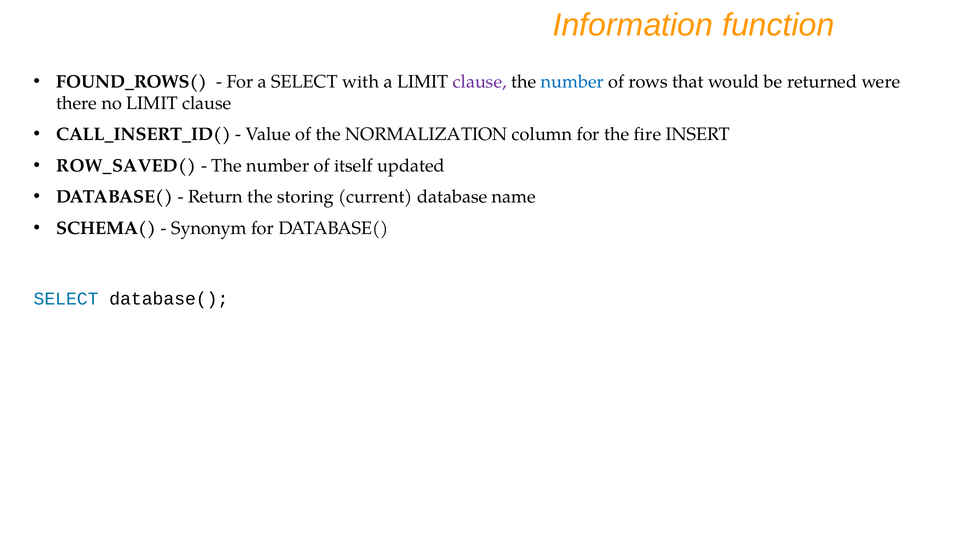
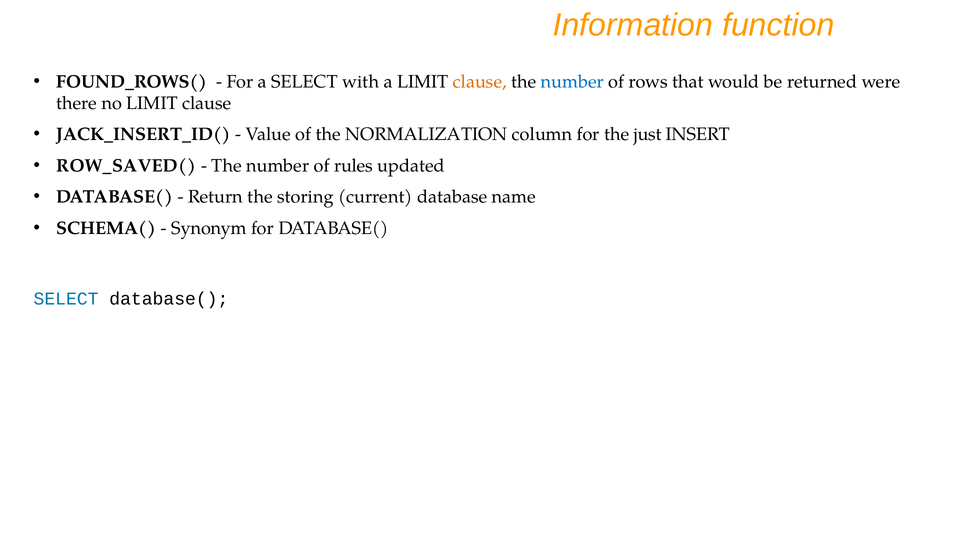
clause colour: purple -> orange (480, 82)
CALL_INSERT_ID(: CALL_INSERT_ID( -> JACK_INSERT_ID( (143, 135)
fire: fire -> just (648, 135)
itself: itself -> rules (354, 166)
